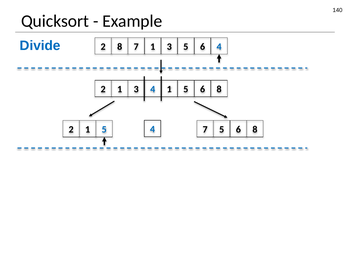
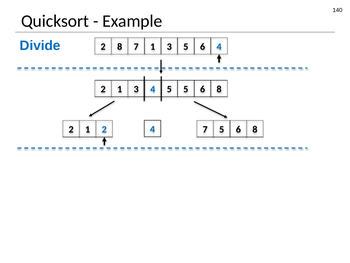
4 1: 1 -> 5 (169, 89)
2 1 5: 5 -> 2 (104, 129)
